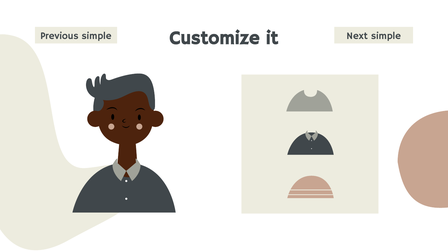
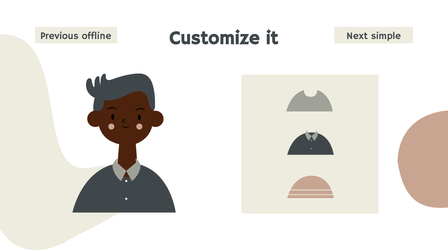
Previous simple: simple -> offline (97, 36)
